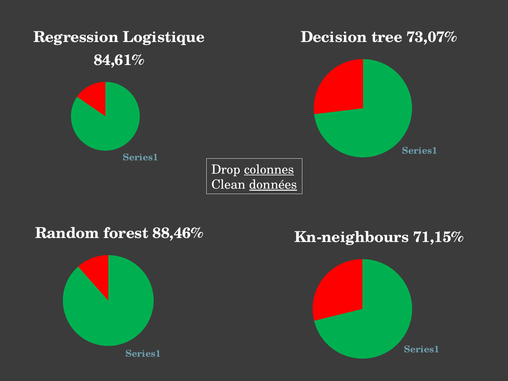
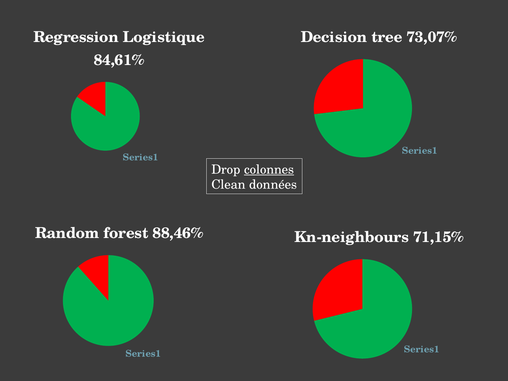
données underline: present -> none (273, 185)
